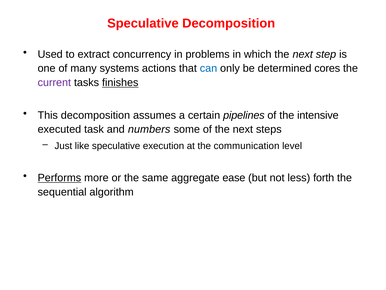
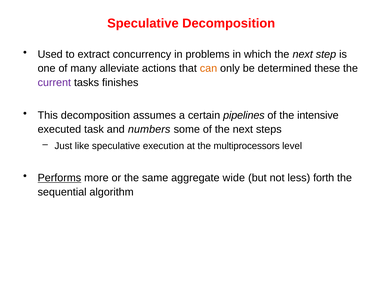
systems: systems -> alleviate (119, 68)
can colour: blue -> orange (209, 68)
cores: cores -> these (327, 68)
finishes underline: present -> none (120, 82)
communication: communication -> multiprocessors (247, 146)
ease: ease -> wide (234, 178)
